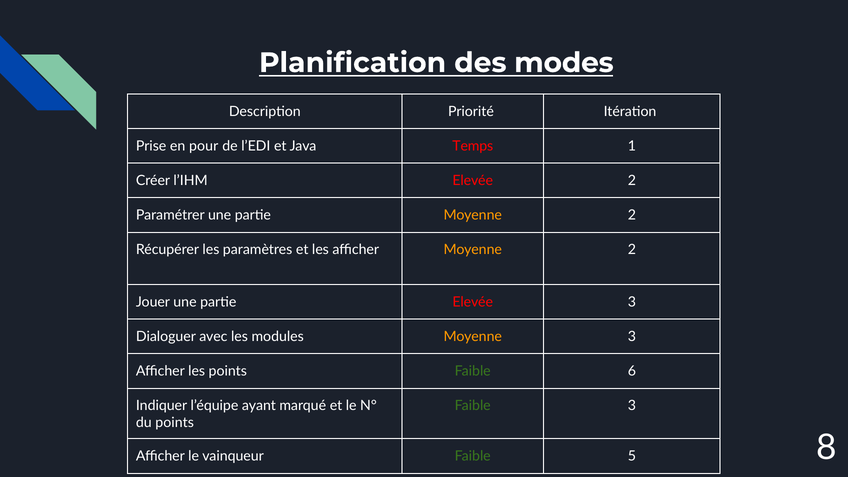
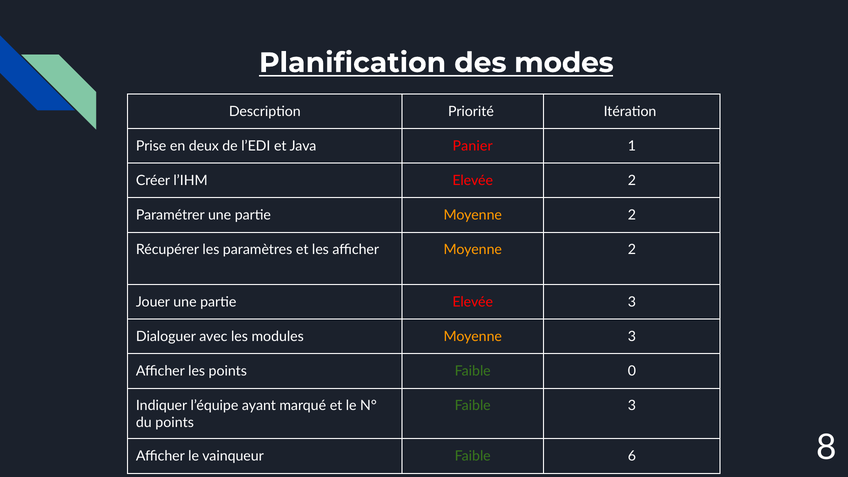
pour: pour -> deux (204, 146)
Temps: Temps -> Panier (473, 146)
6: 6 -> 0 (632, 371)
5: 5 -> 6 (632, 456)
